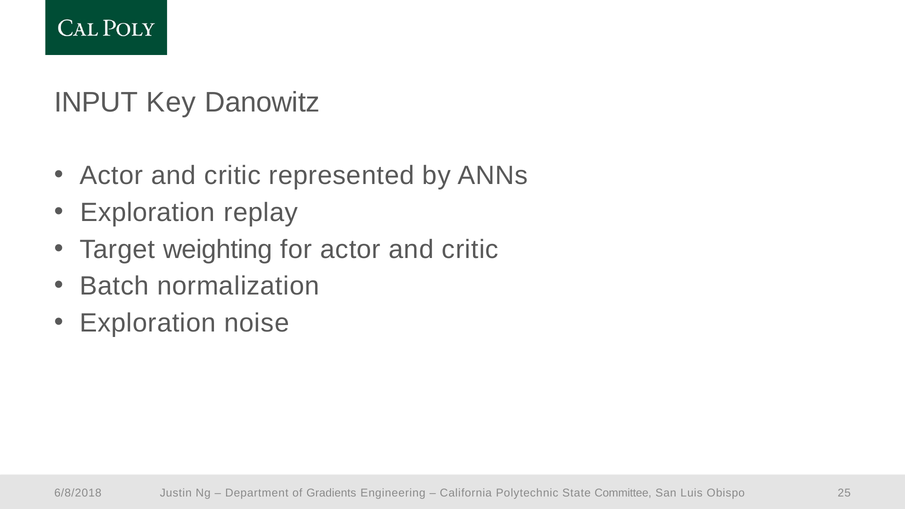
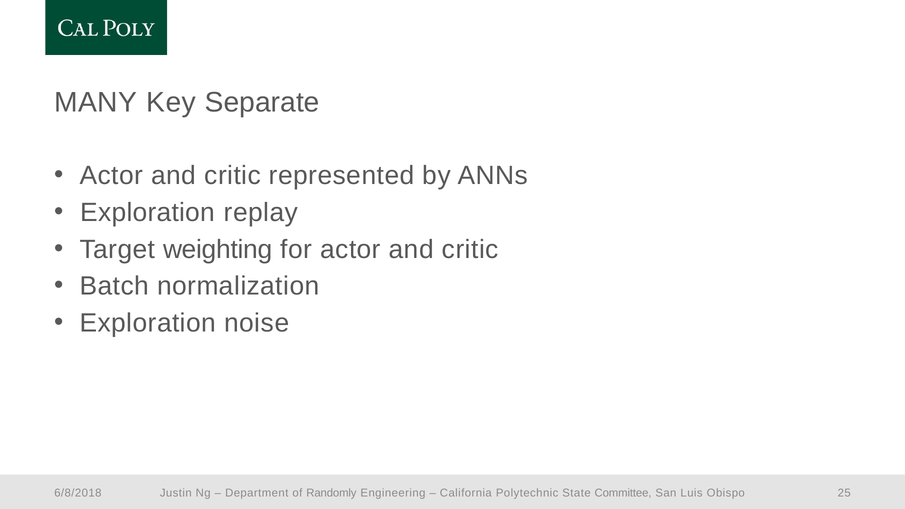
INPUT: INPUT -> MANY (96, 103)
Danowitz: Danowitz -> Separate (262, 103)
Gradients: Gradients -> Randomly (331, 493)
